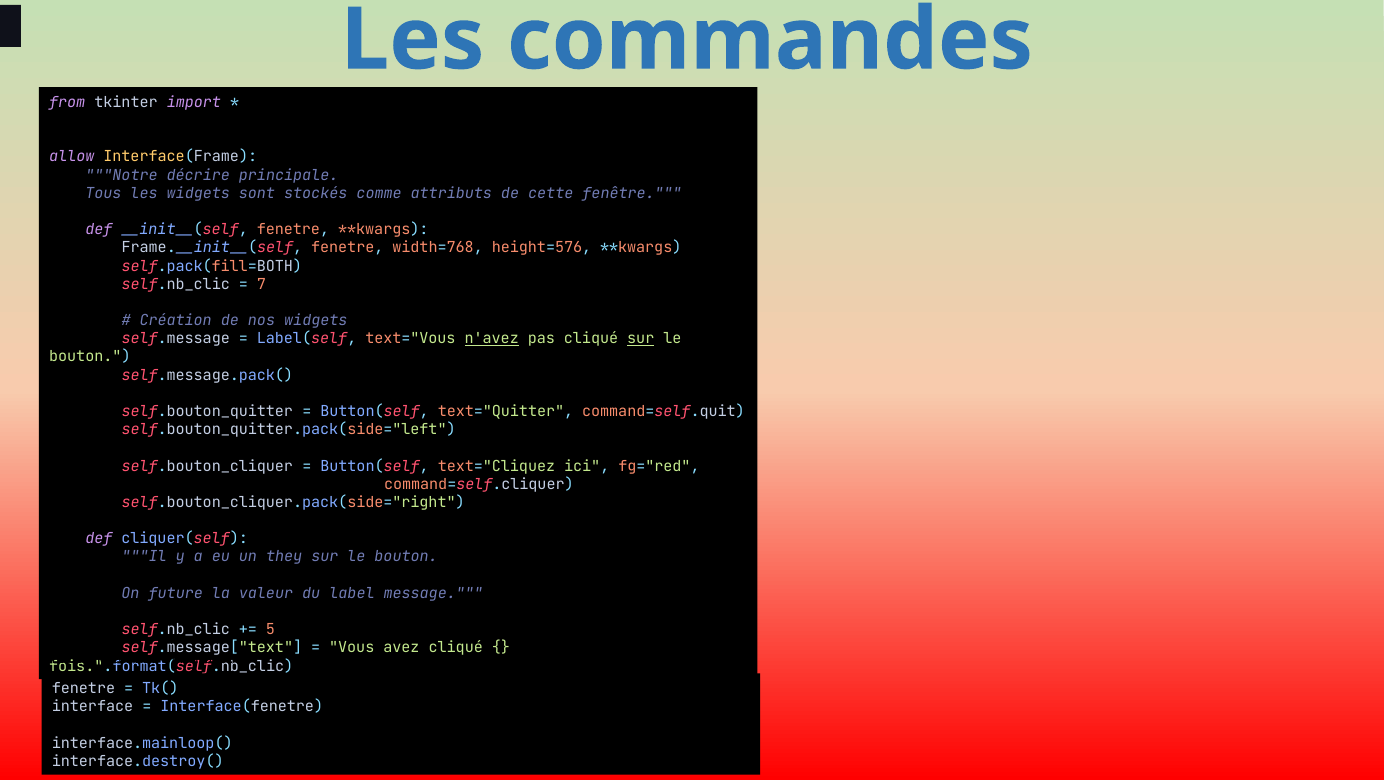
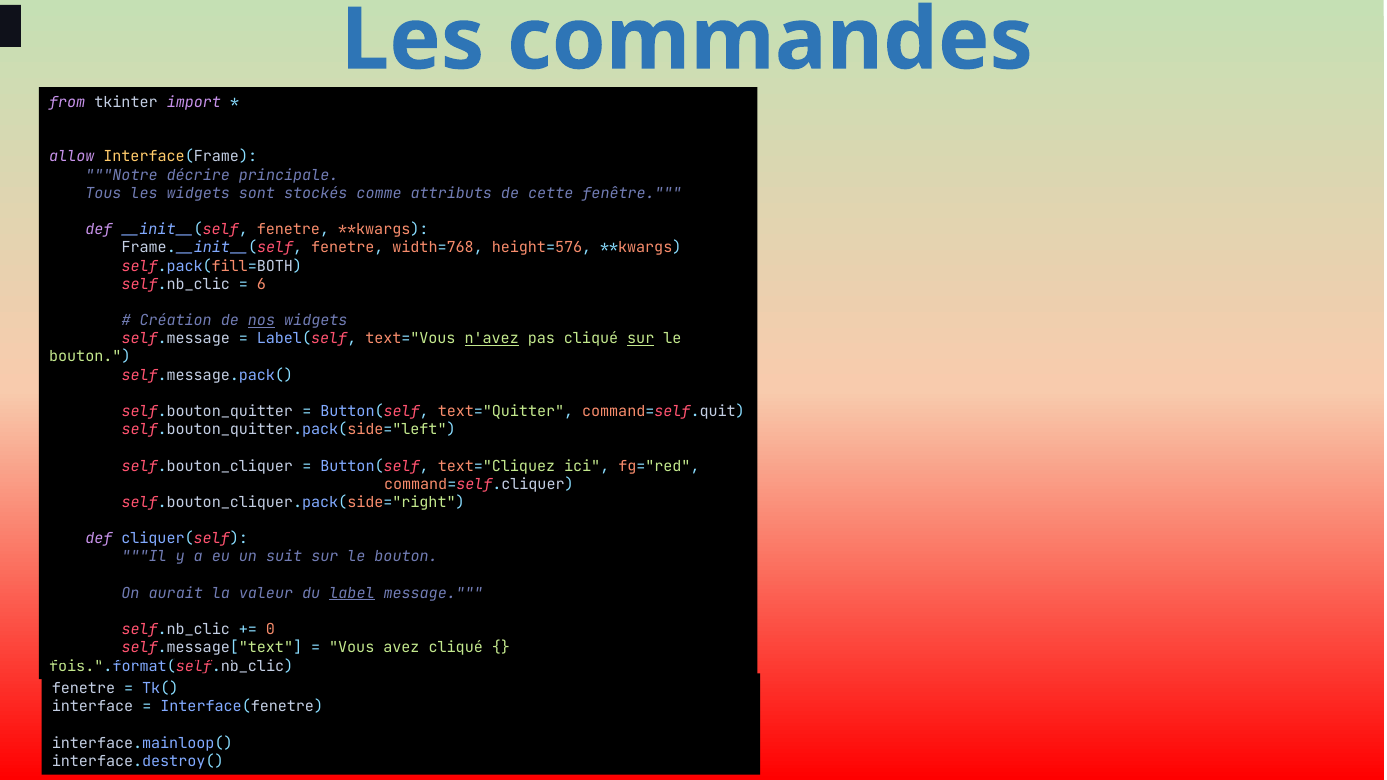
7: 7 -> 6 (261, 284)
nos underline: none -> present (262, 321)
they: they -> suit (284, 557)
future: future -> aurait (176, 593)
label underline: none -> present (352, 593)
5: 5 -> 0 (270, 630)
